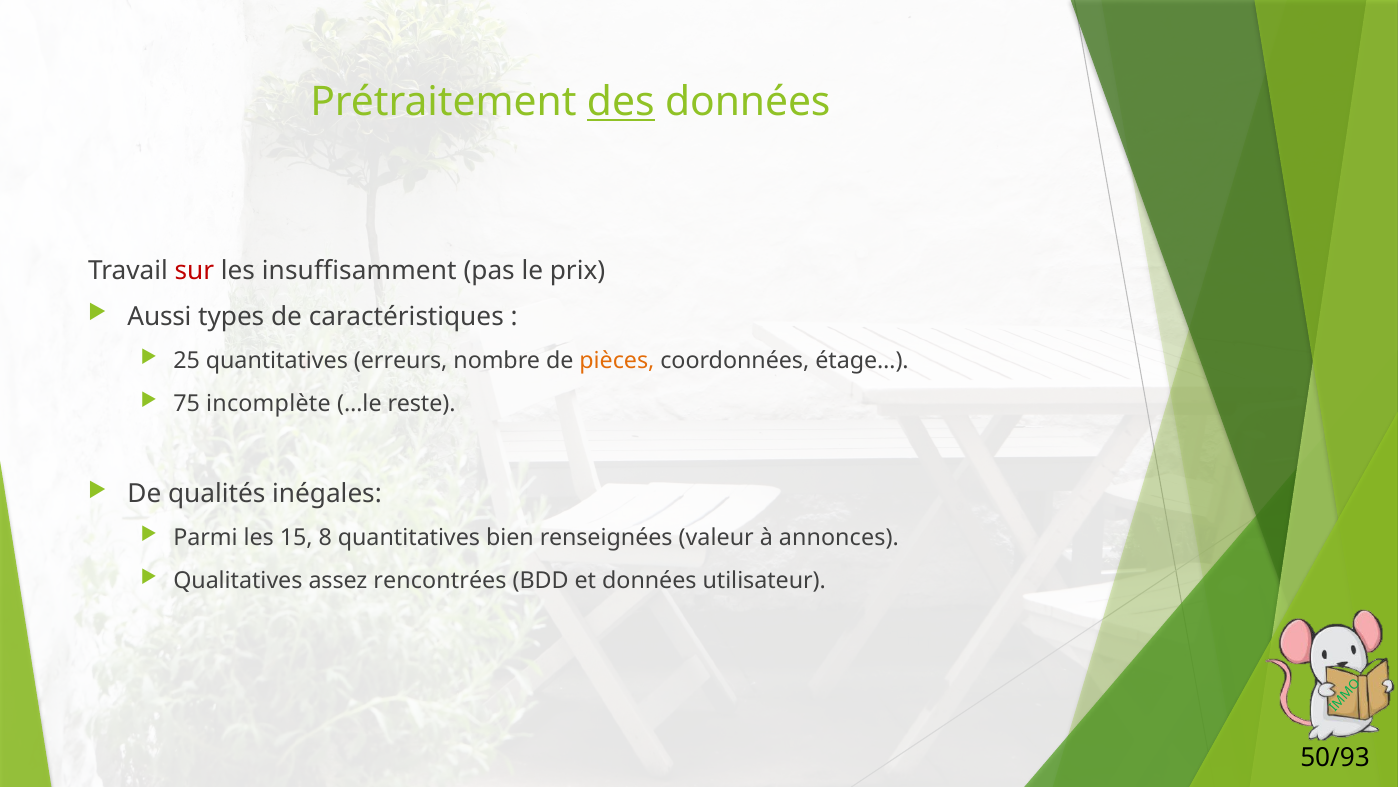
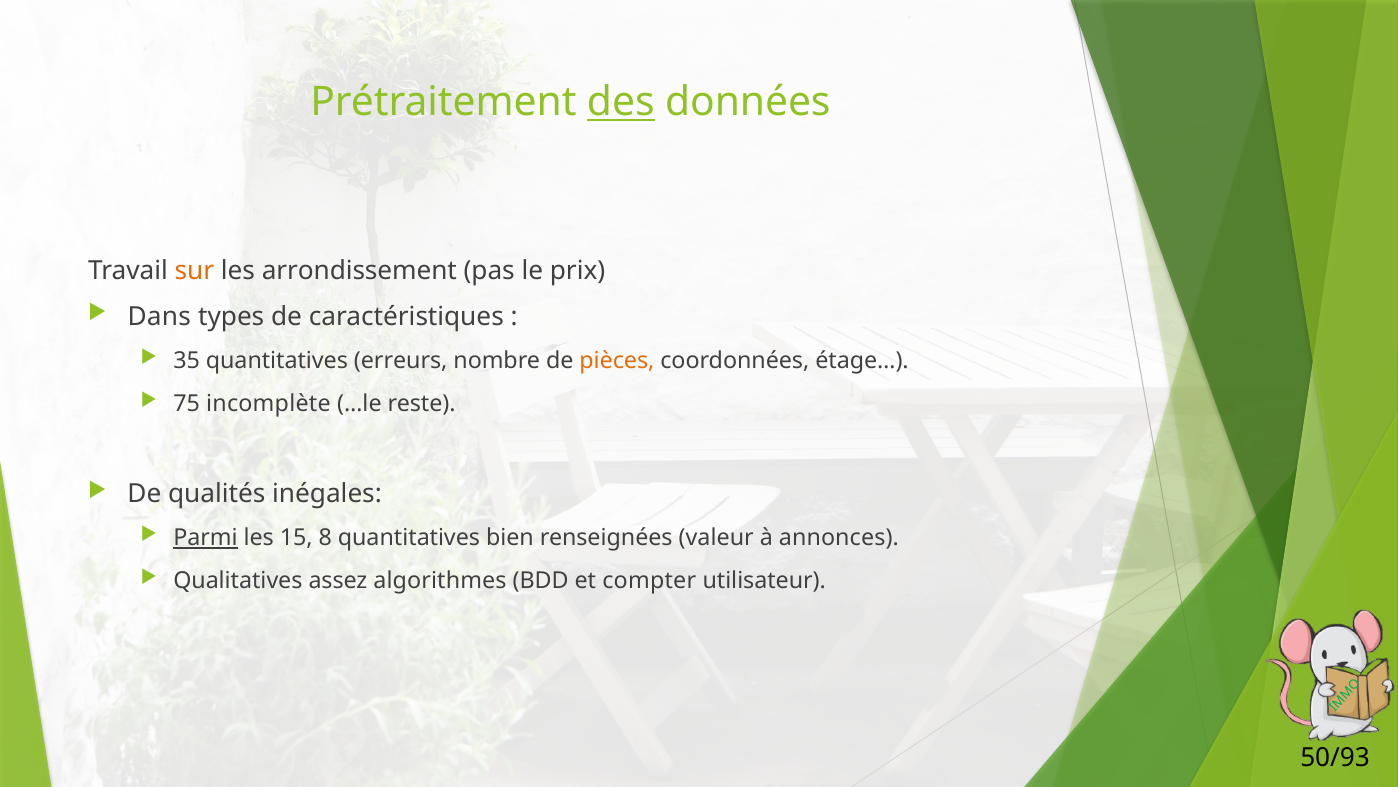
sur colour: red -> orange (194, 271)
insuffisamment: insuffisamment -> arrondissement (359, 271)
Aussi: Aussi -> Dans (159, 317)
25: 25 -> 35 (187, 361)
Parmi underline: none -> present (206, 538)
rencontrées: rencontrées -> algorithmes (440, 580)
et données: données -> compter (649, 580)
